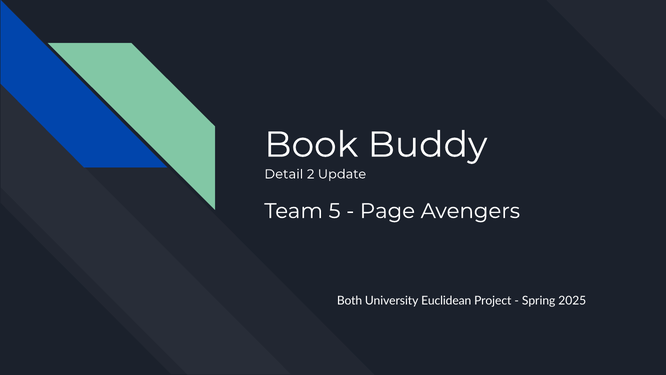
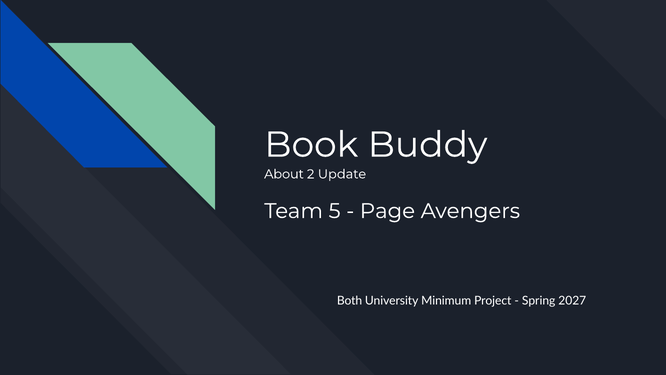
Detail: Detail -> About (284, 174)
Euclidean: Euclidean -> Minimum (446, 300)
2025: 2025 -> 2027 (572, 300)
